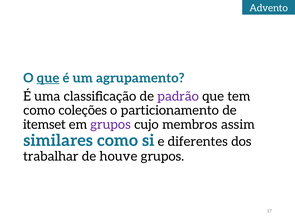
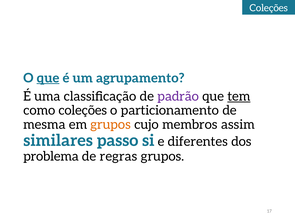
Advento: Advento -> Coleções (269, 8)
tem underline: none -> present (239, 96)
itemset: itemset -> mesma (44, 125)
grupos colour: purple -> orange (111, 125)
similares como: como -> passo (118, 141)
trabalhar: trabalhar -> problema (51, 157)
houve: houve -> regras (119, 157)
